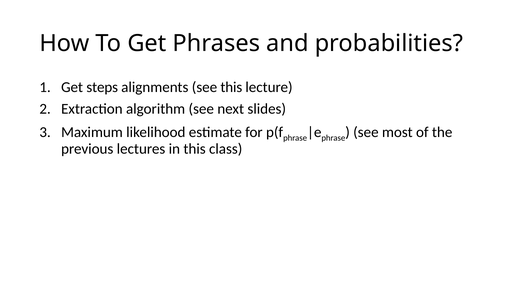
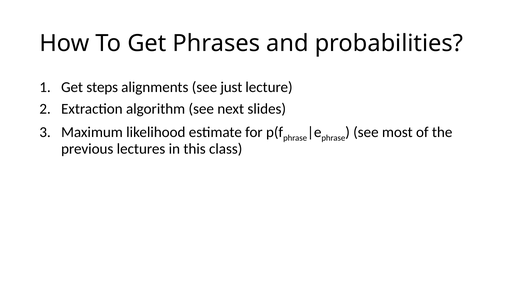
see this: this -> just (231, 87)
